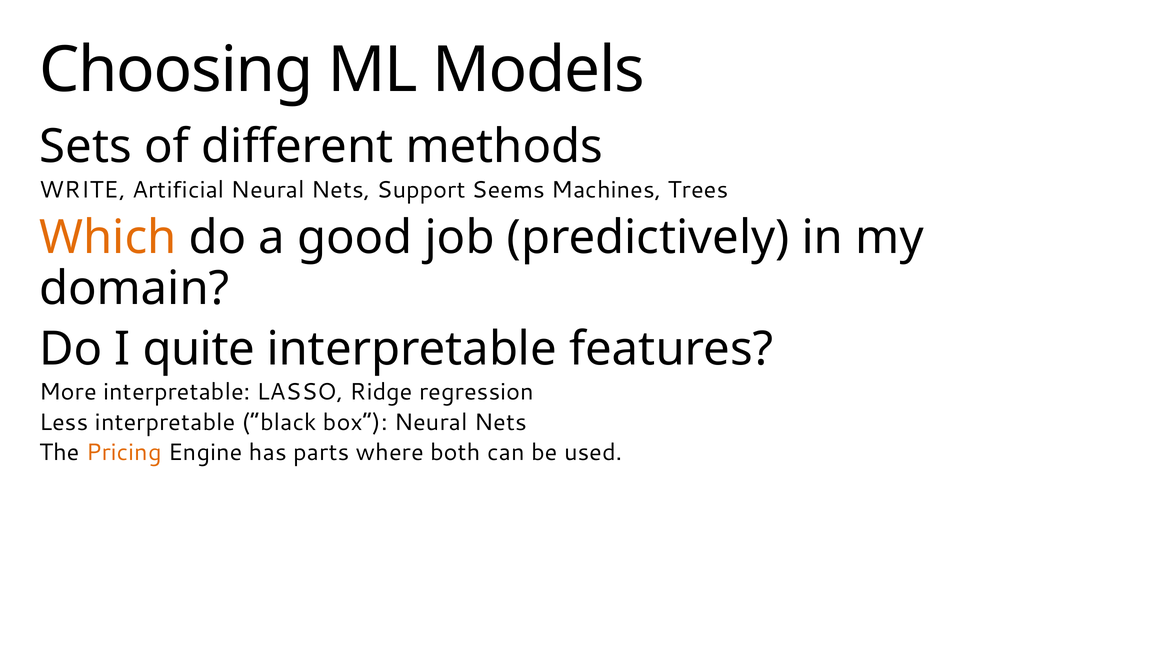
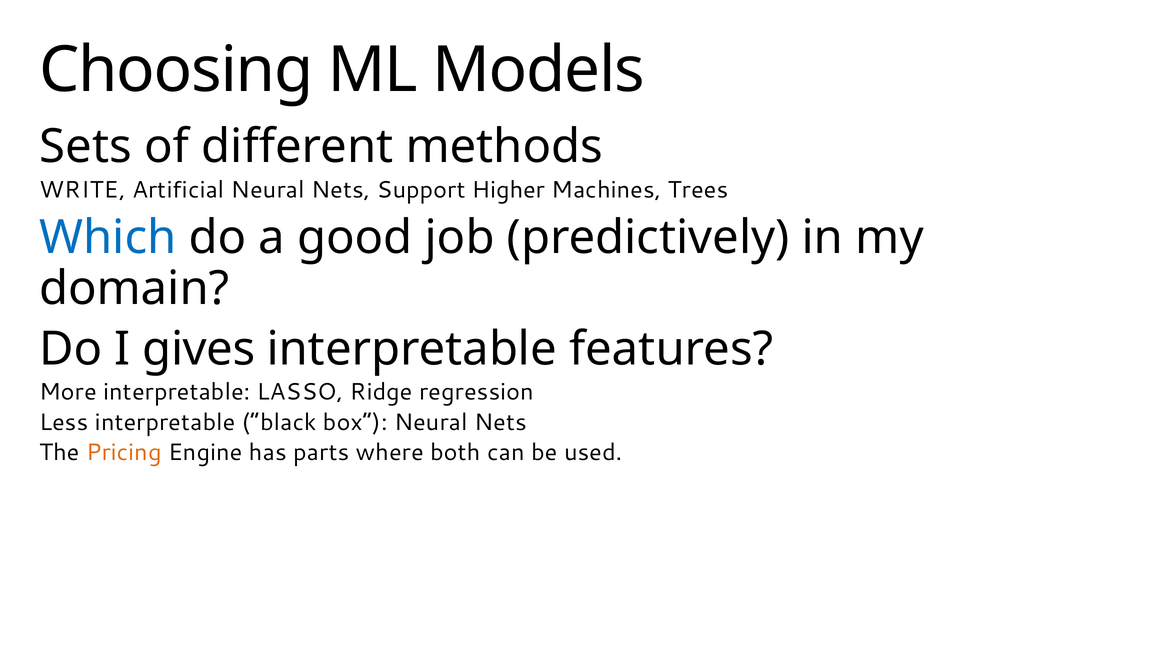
Seems: Seems -> Higher (508, 190)
Which colour: orange -> blue (108, 238)
quite: quite -> gives (199, 349)
